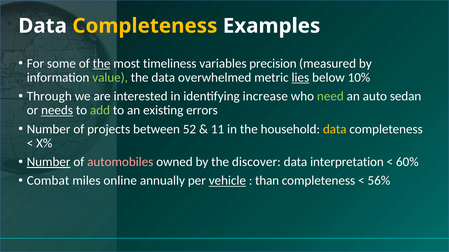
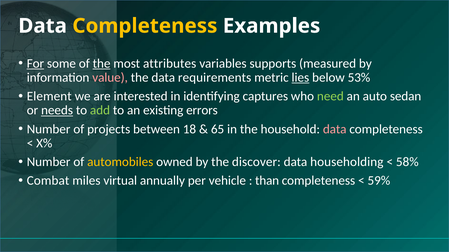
For underline: none -> present (35, 64)
timeliness: timeliness -> attributes (170, 64)
precision: precision -> supports (273, 64)
value colour: light green -> pink (110, 78)
overwhelmed: overwhelmed -> requirements (215, 78)
10%: 10% -> 53% (359, 78)
Through: Through -> Element (49, 96)
increase: increase -> captures (265, 96)
52: 52 -> 18 (189, 129)
11: 11 -> 65 (218, 129)
data colour: yellow -> pink (335, 129)
Number underline: present -> none (49, 162)
automobiles colour: pink -> yellow (120, 162)
interpretation: interpretation -> householding (347, 162)
60%: 60% -> 58% (407, 162)
online: online -> virtual (120, 181)
vehicle underline: present -> none (227, 181)
56%: 56% -> 59% (379, 181)
